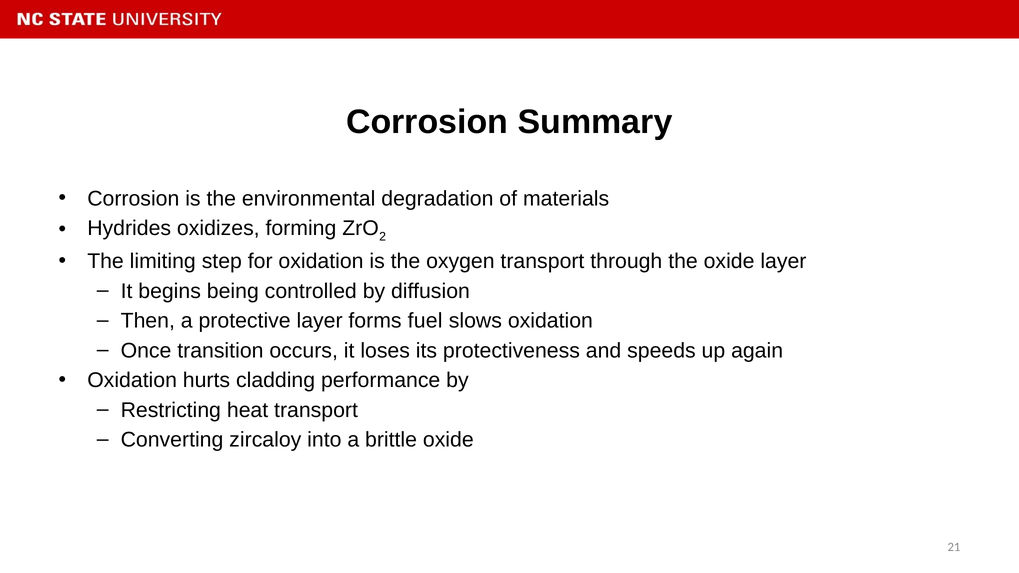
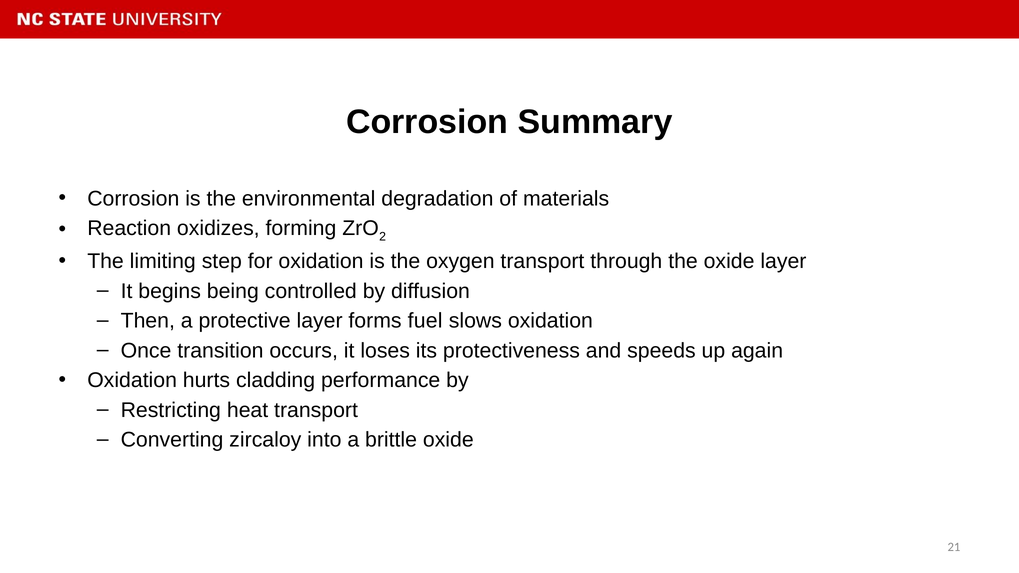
Hydrides: Hydrides -> Reaction (129, 228)
